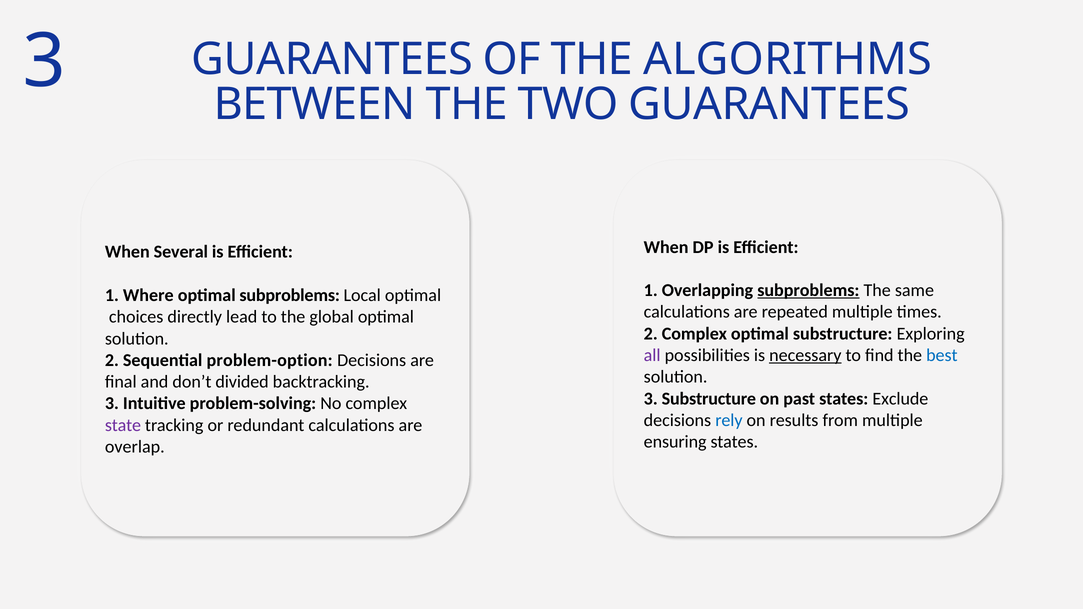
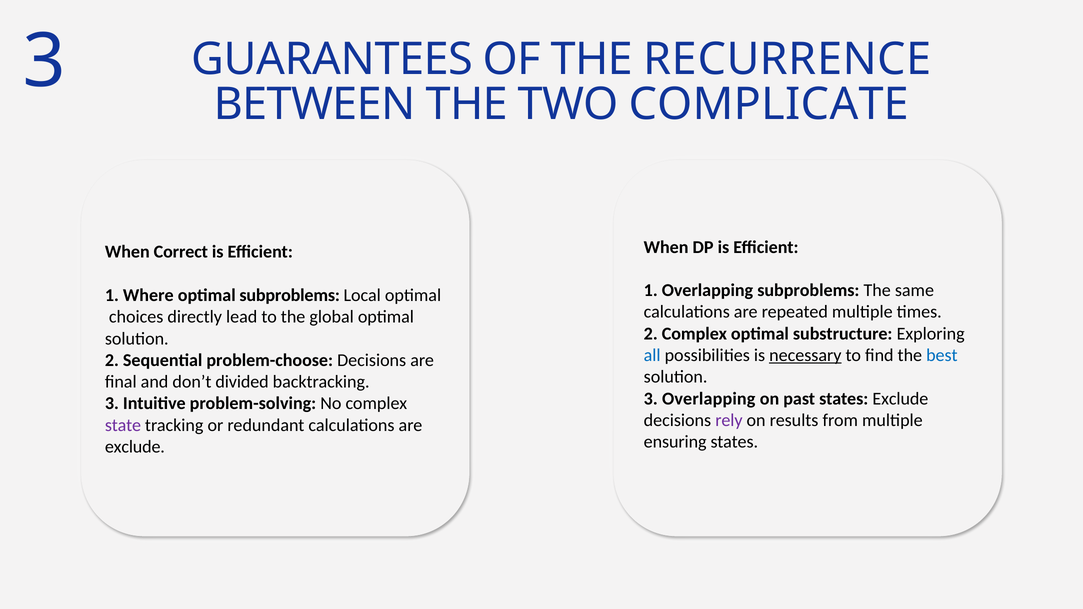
ALGORITHMS: ALGORITHMS -> RECURRENCE (787, 60)
TWO GUARANTEES: GUARANTEES -> COMPLICATE (769, 105)
Several: Several -> Correct (181, 252)
subproblems underline: present -> none (808, 290)
all colour: purple -> blue (652, 355)
problem-option: problem-option -> problem-choose (270, 360)
3 Substructure: Substructure -> Overlapping (709, 399)
rely colour: blue -> purple (729, 420)
overlap: overlap -> exclude (135, 447)
